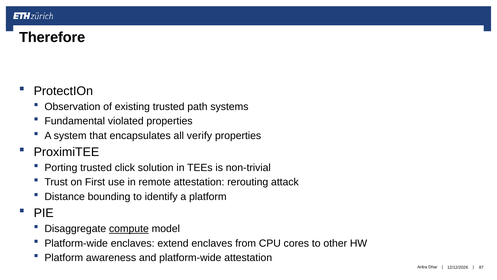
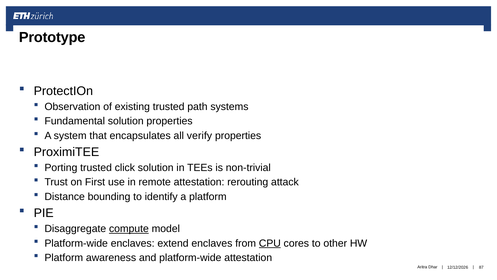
Therefore: Therefore -> Prototype (52, 37)
Fundamental violated: violated -> solution (126, 121)
CPU underline: none -> present (270, 243)
